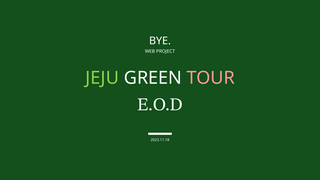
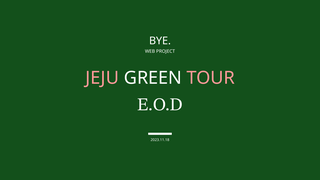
JEJU colour: light green -> pink (102, 78)
